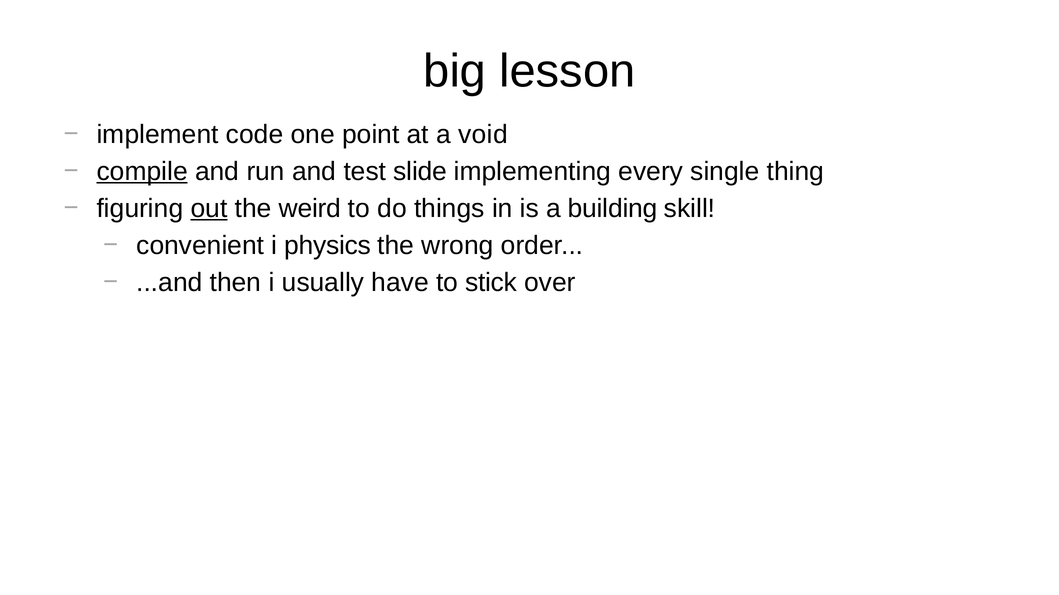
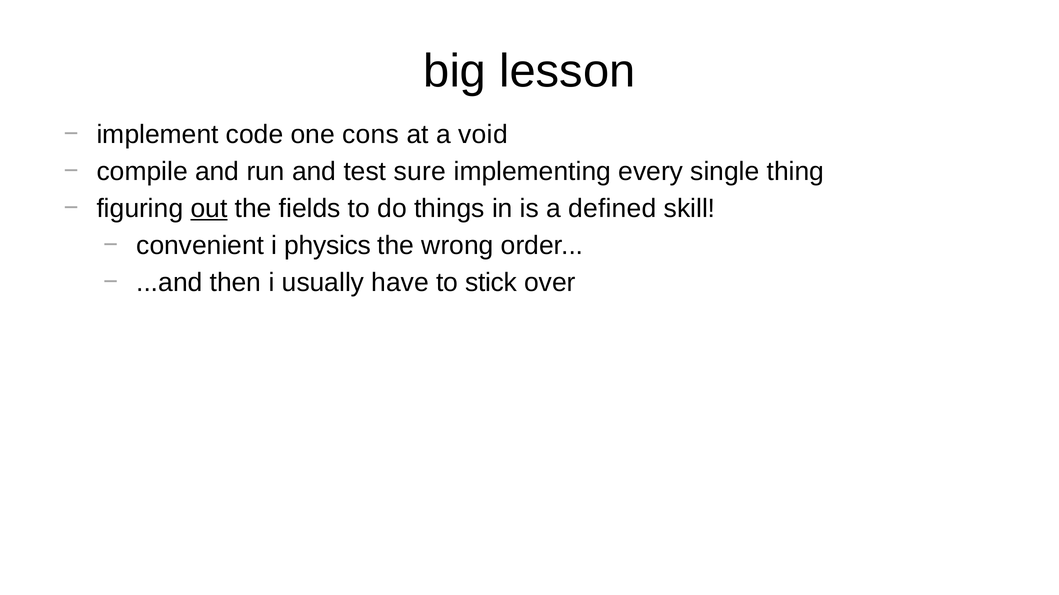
point: point -> cons (371, 135)
compile underline: present -> none (142, 172)
slide: slide -> sure (420, 172)
weird: weird -> fields (310, 209)
building: building -> defined (612, 209)
